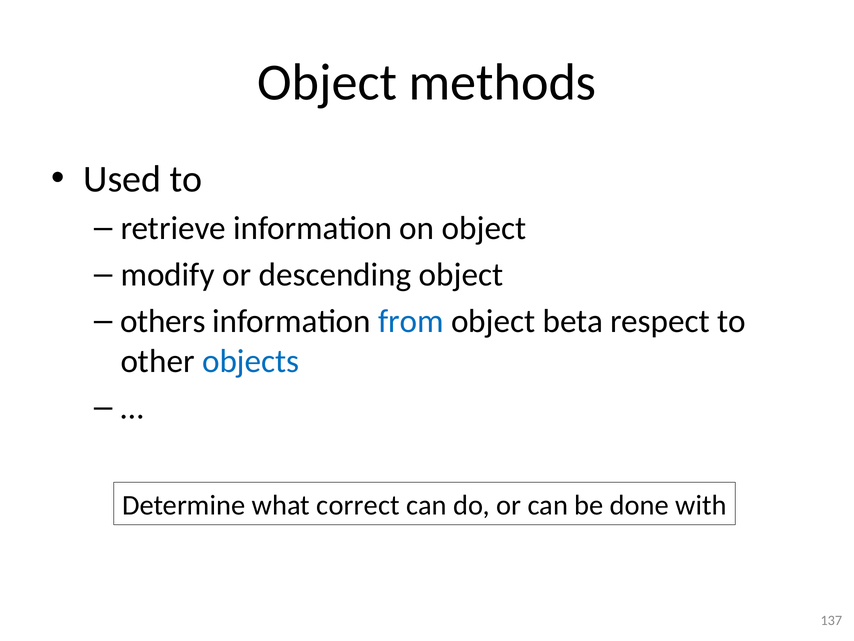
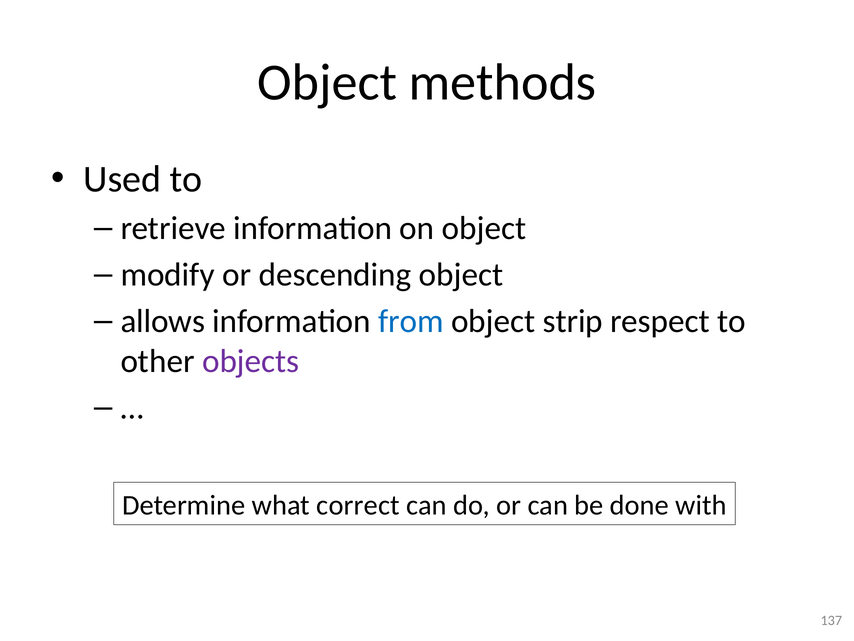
others: others -> allows (163, 321)
beta: beta -> strip (573, 321)
objects colour: blue -> purple (251, 361)
